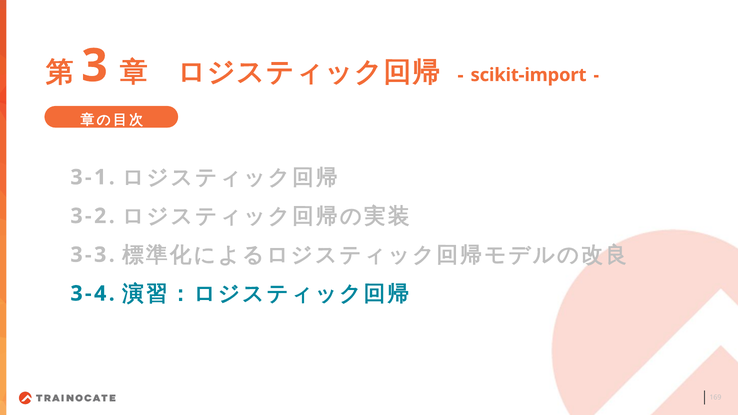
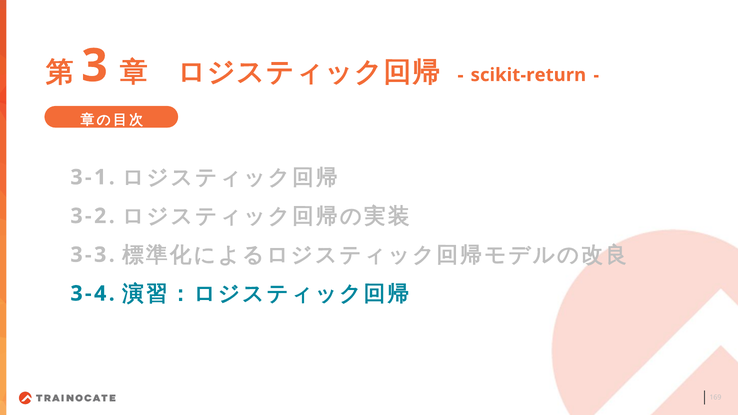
scikit-import: scikit-import -> scikit-return (528, 75)
